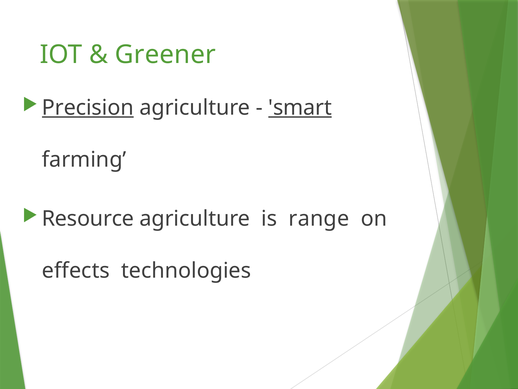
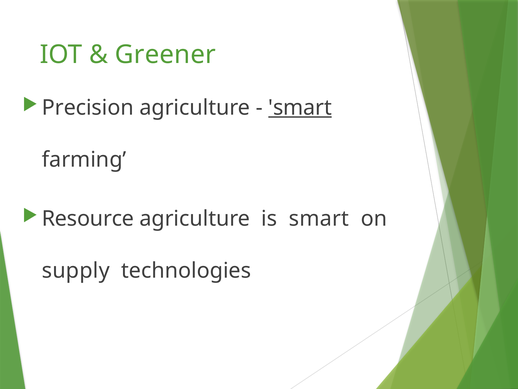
Precision underline: present -> none (88, 108)
is range: range -> smart (319, 218)
effects: effects -> supply (76, 270)
